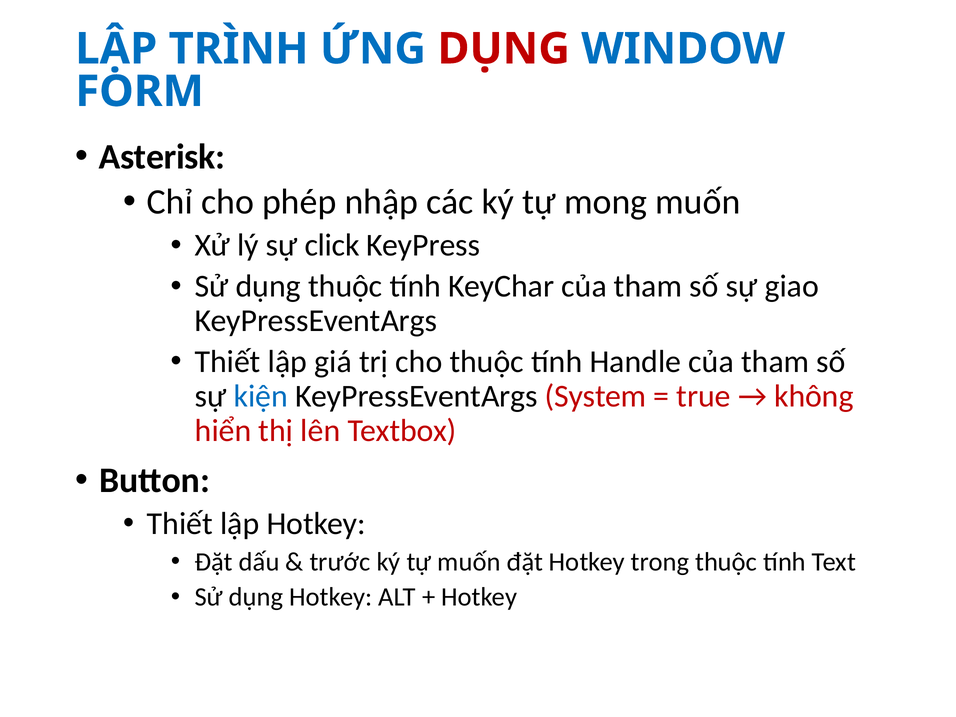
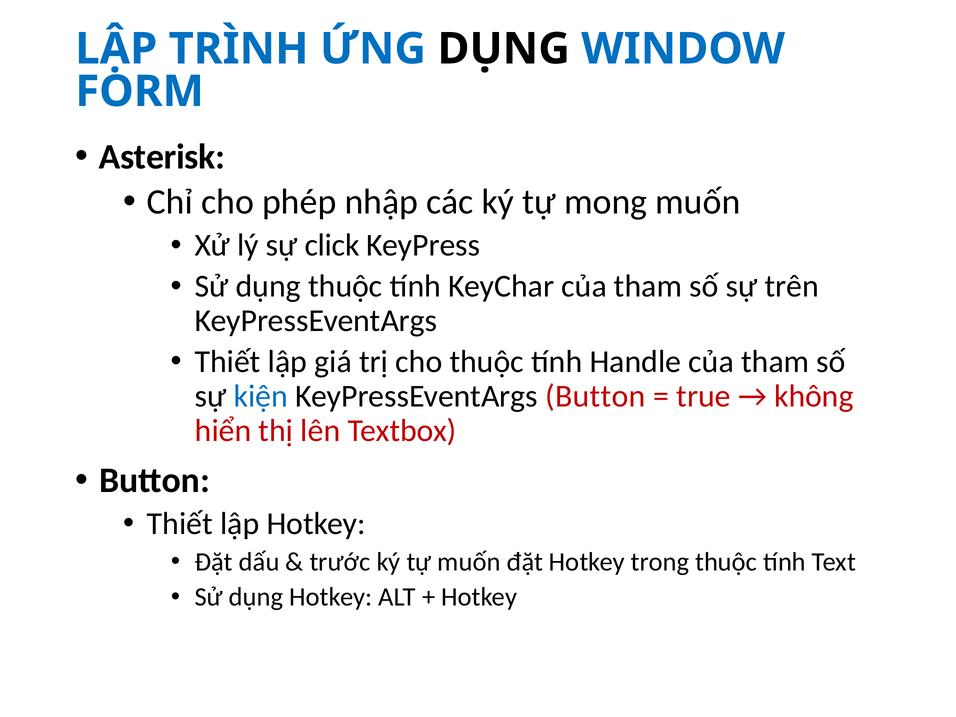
DỤNG colour: red -> black (504, 49)
giao: giao -> trên (792, 286)
KeyPressEventArgs System: System -> Button (595, 396)
